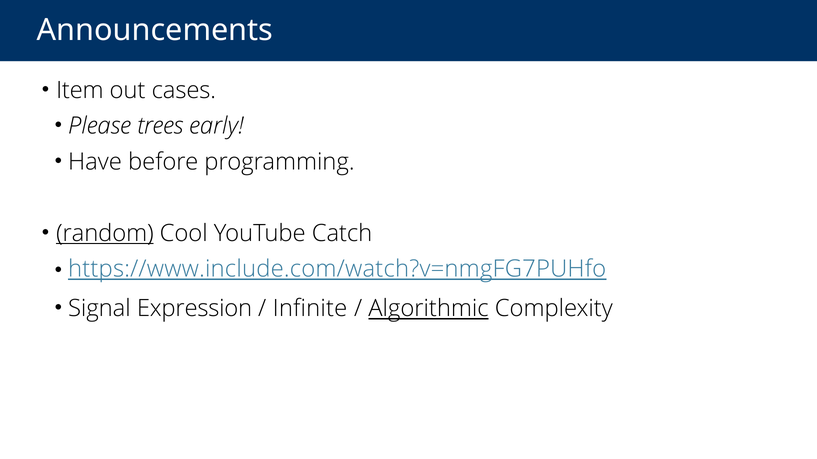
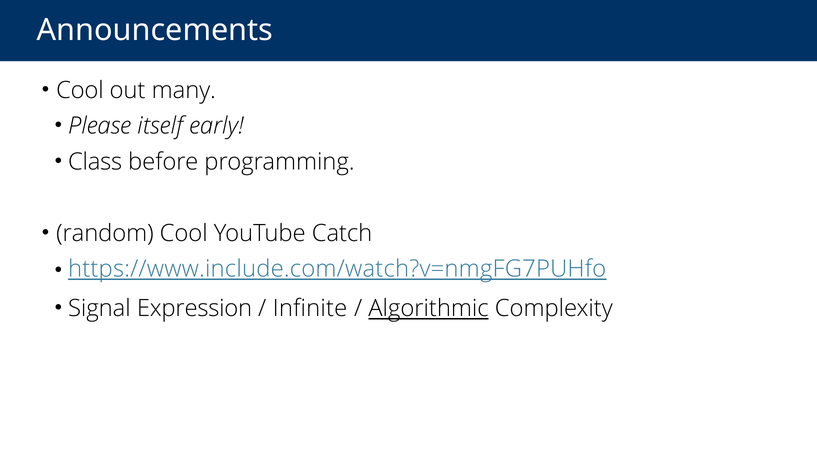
Item: Item -> Cool (80, 91)
cases: cases -> many (184, 91)
trees: trees -> itself (160, 126)
Have: Have -> Class (95, 162)
random underline: present -> none (105, 234)
